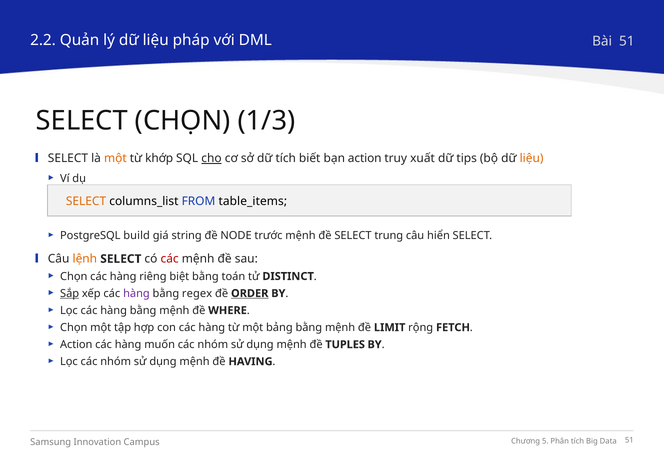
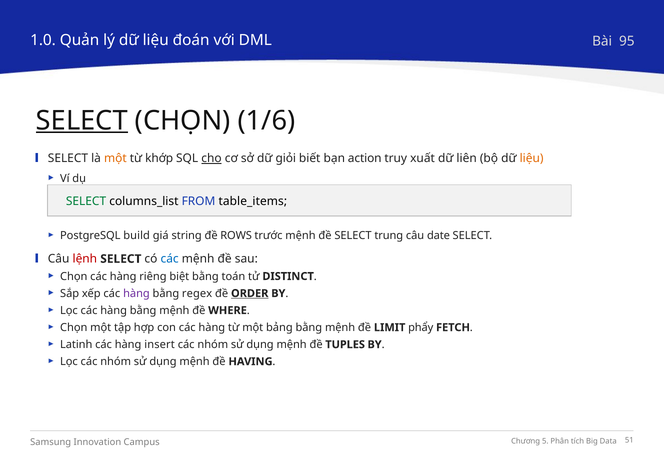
2.2: 2.2 -> 1.0 (43, 40)
pháp: pháp -> đoán (191, 40)
Bài 51: 51 -> 95 (627, 41)
SELECT underline: none -> present (82, 121)
1/3: 1/3 -> 1/6 (266, 121)
dữ tích: tích -> giỏi (286, 158)
tips: tips -> liên (467, 158)
SELECT colour: orange -> green (86, 201)
NODE: NODE -> ROWS (236, 235)
hiển: hiển -> date (439, 235)
lệnh colour: orange -> red (85, 259)
các colour: red -> blue (170, 259)
Sắp underline: present -> none (70, 293)
rộng: rộng -> phẩy (421, 327)
Action: Action -> Latinh (76, 344)
muốn: muốn -> insert (160, 344)
